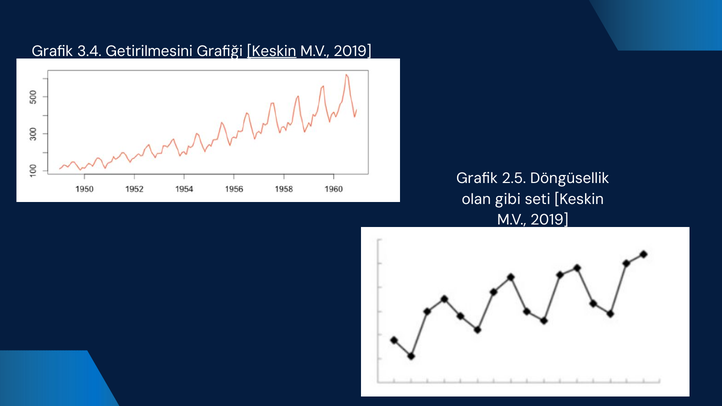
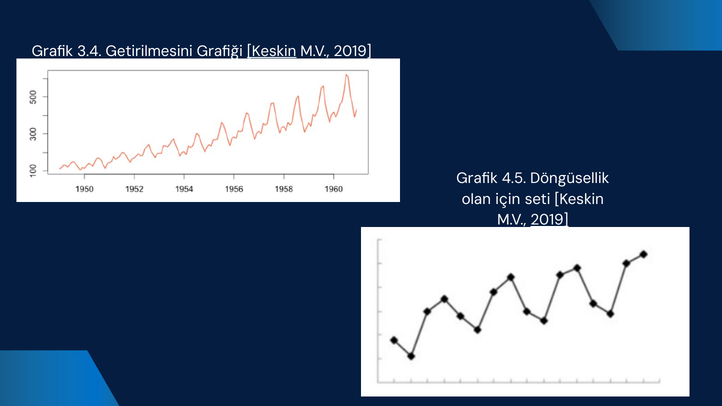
2.5: 2.5 -> 4.5 (514, 178)
gibi: gibi -> için (508, 199)
2019 underline: none -> present (549, 220)
